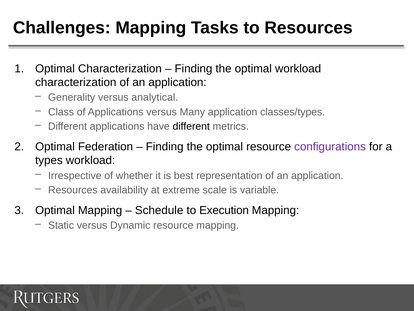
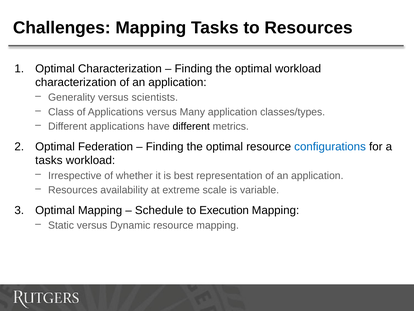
analytical: analytical -> scientists (155, 97)
configurations colour: purple -> blue (330, 146)
types: types -> tasks (49, 160)
